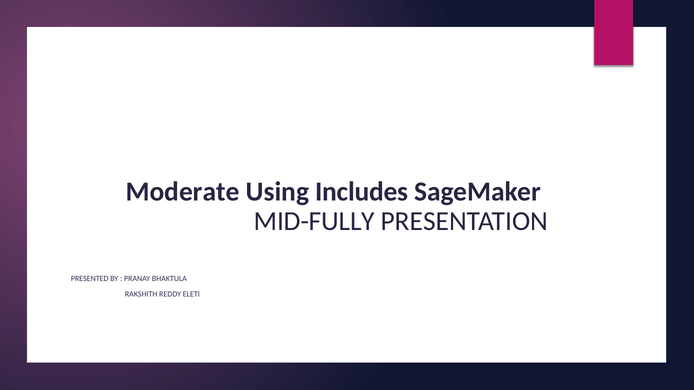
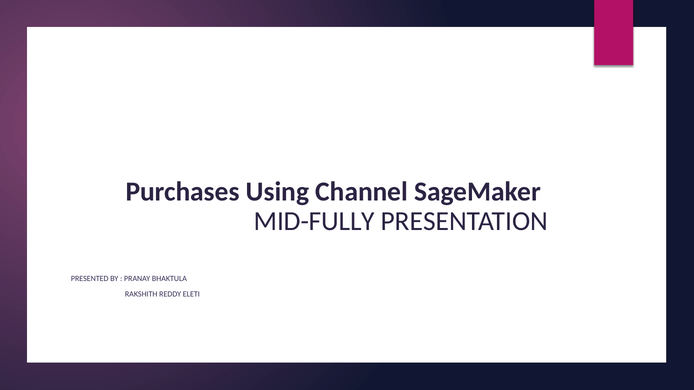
Moderate: Moderate -> Purchases (183, 192)
Includes: Includes -> Channel (362, 192)
